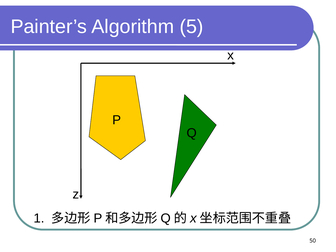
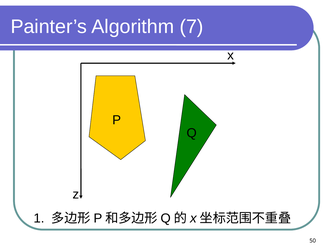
5: 5 -> 7 (192, 27)
